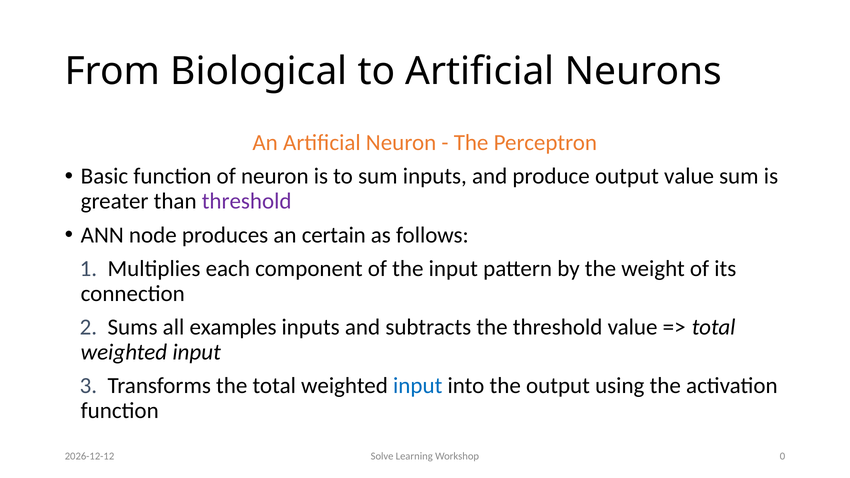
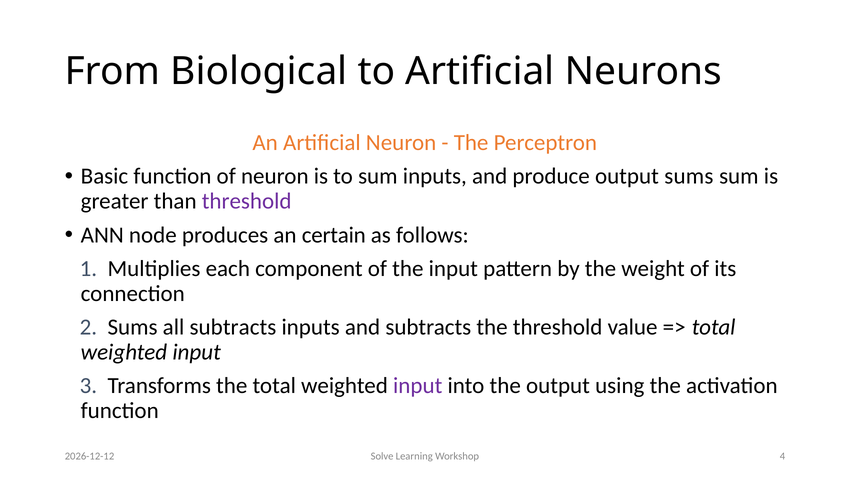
output value: value -> sums (689, 176)
all examples: examples -> subtracts (233, 327)
input colour: blue -> purple (418, 386)
0: 0 -> 4 (783, 456)
